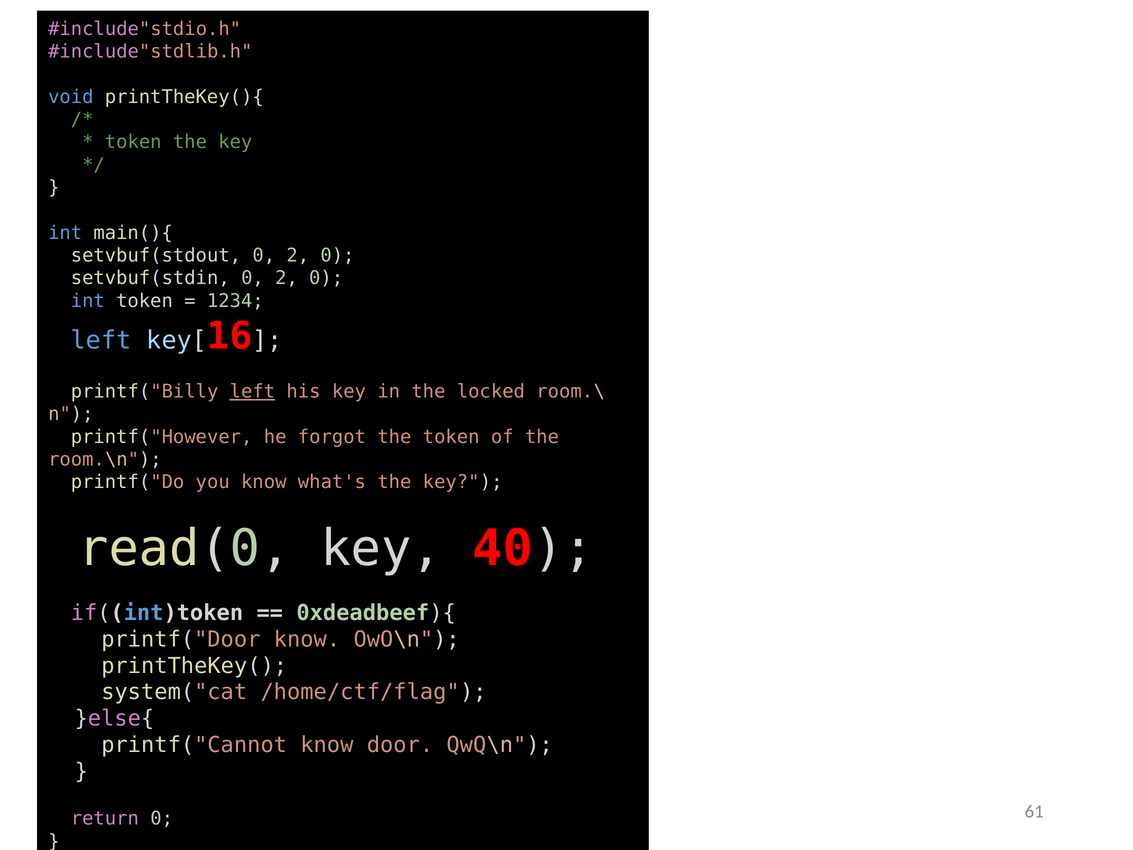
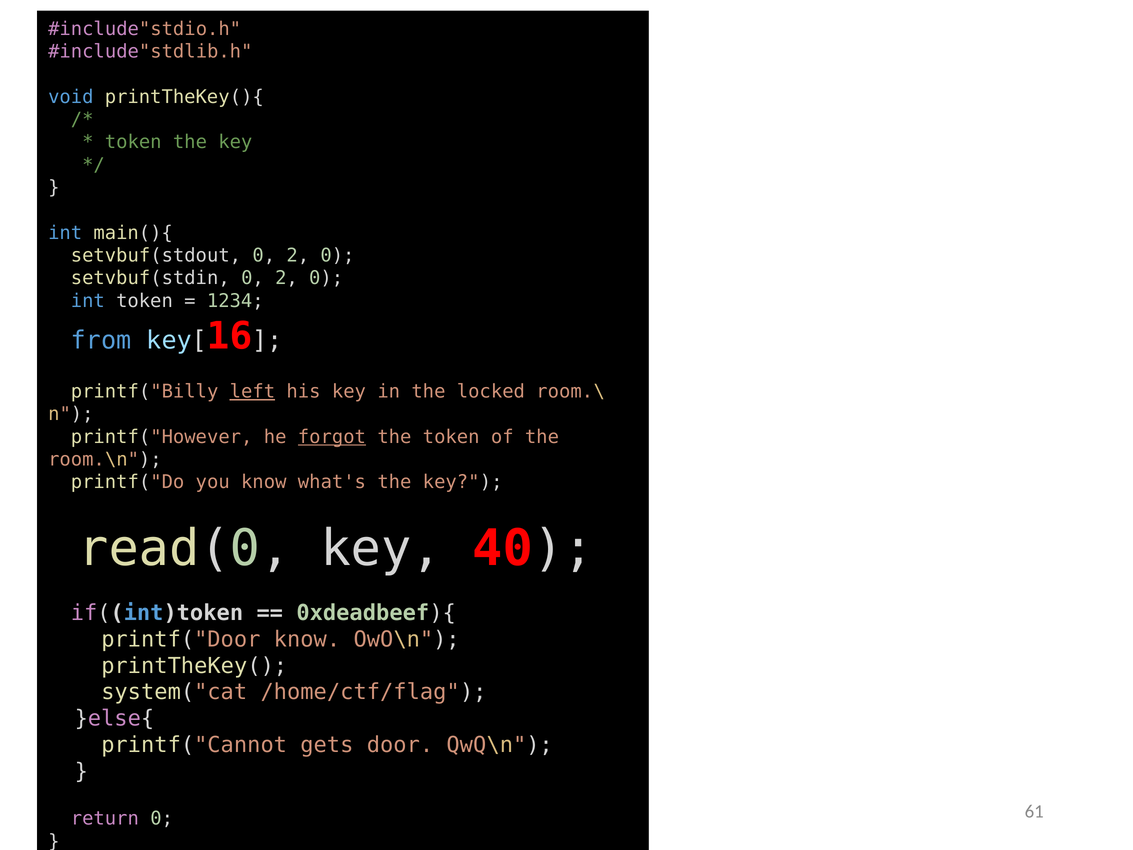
left: left -> from (101, 340)
forgot underline: none -> present (332, 437)
printf("Cannot know: know -> gets (327, 745)
